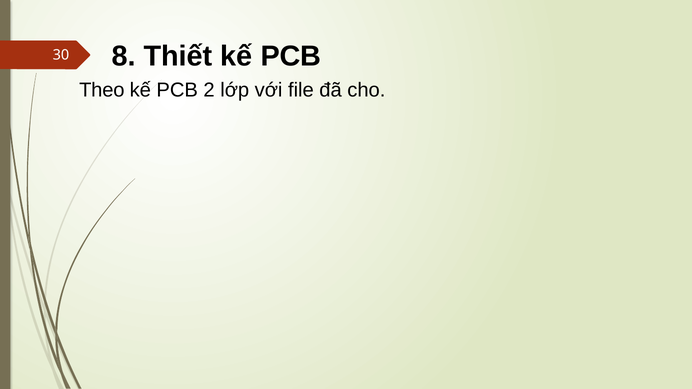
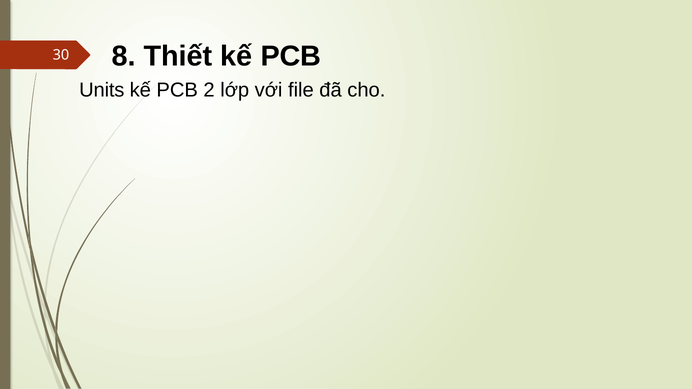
Theo: Theo -> Units (102, 90)
